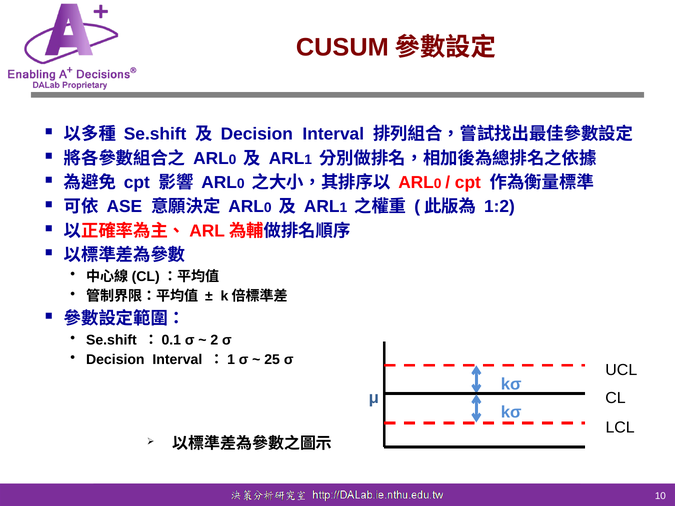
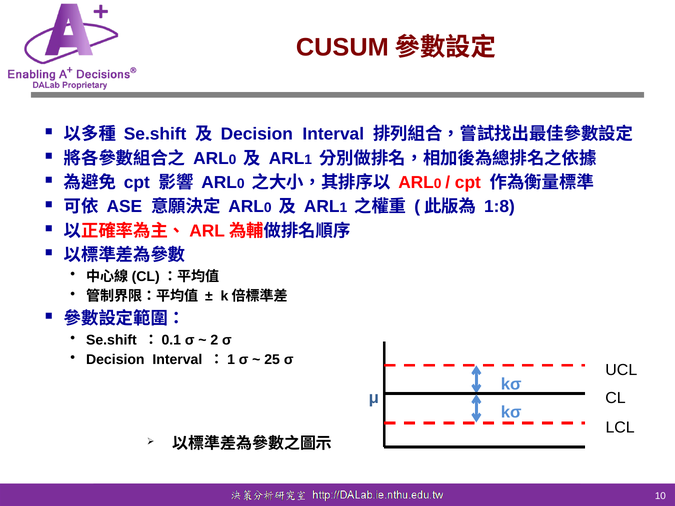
1:2: 1:2 -> 1:8 (500, 207)
